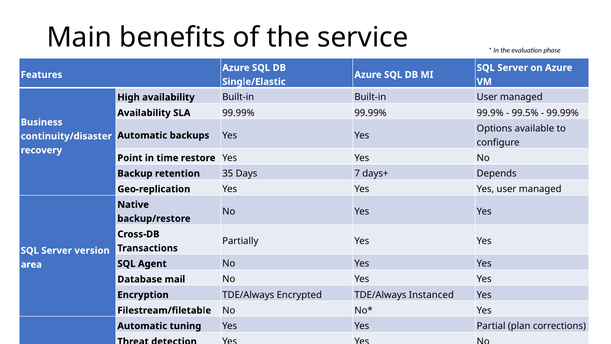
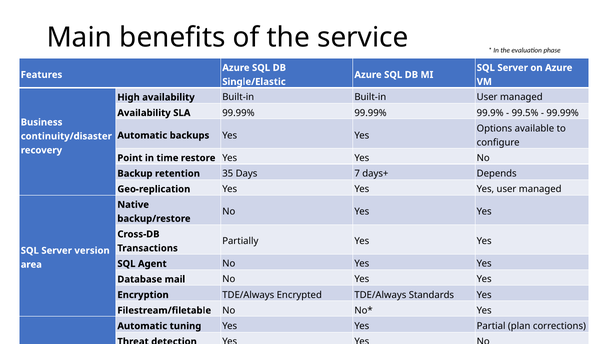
Instanced: Instanced -> Standards (431, 295)
